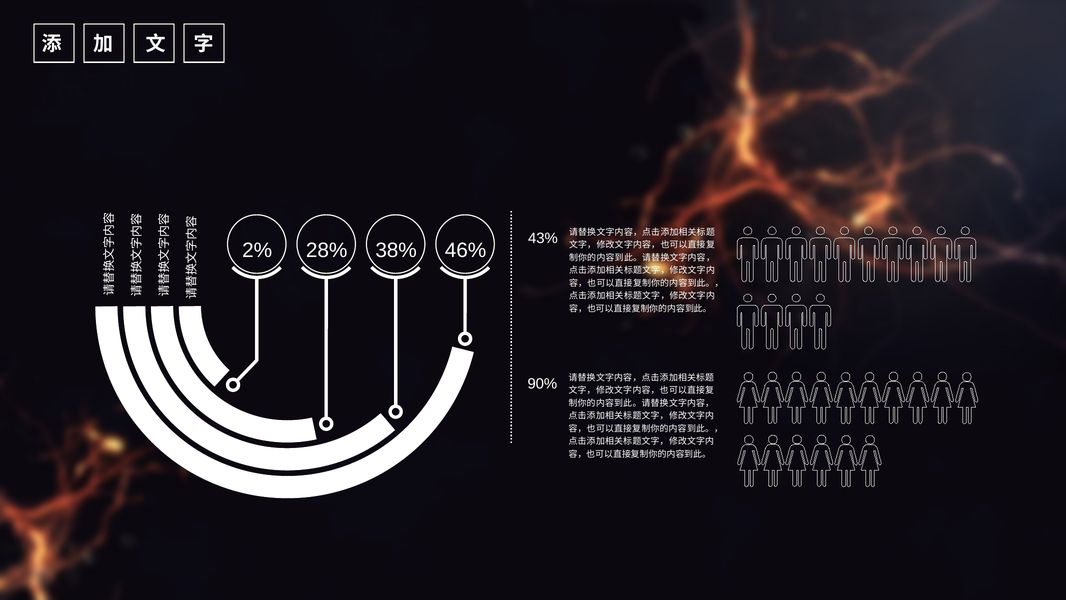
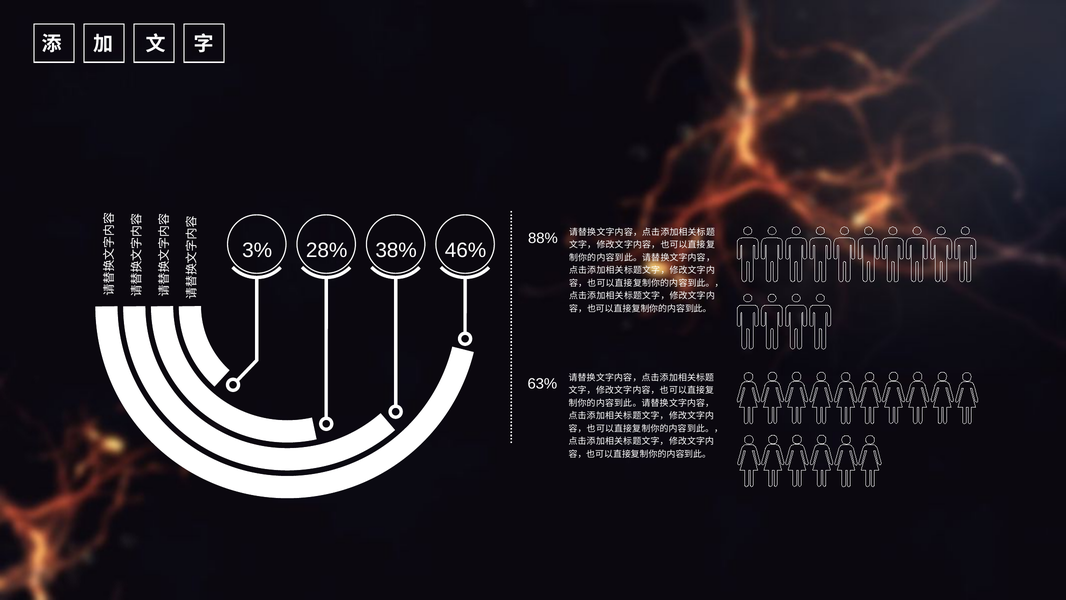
43%: 43% -> 88% (543, 238)
2%: 2% -> 3% (257, 250)
90%: 90% -> 63% (542, 383)
